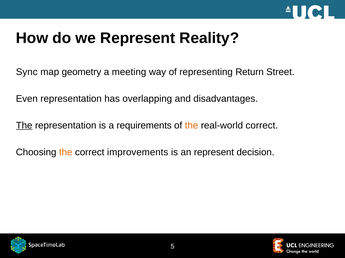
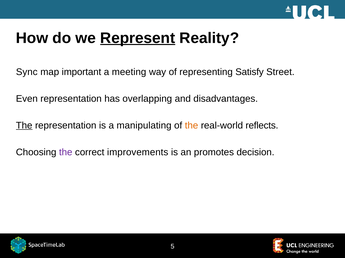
Represent underline: none -> present (138, 38)
geometry: geometry -> important (81, 72)
Return: Return -> Satisfy (250, 72)
requirements: requirements -> manipulating (144, 126)
real-world correct: correct -> reflects (262, 126)
the colour: orange -> purple (66, 153)
an represent: represent -> promotes (214, 153)
